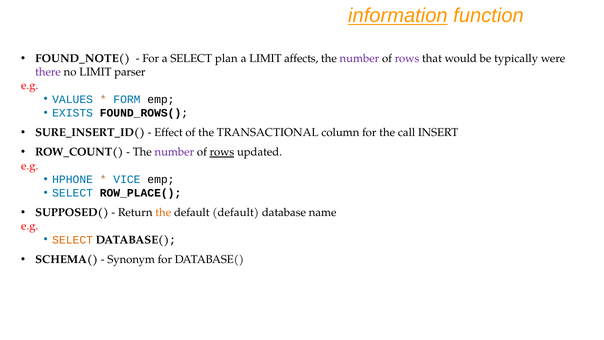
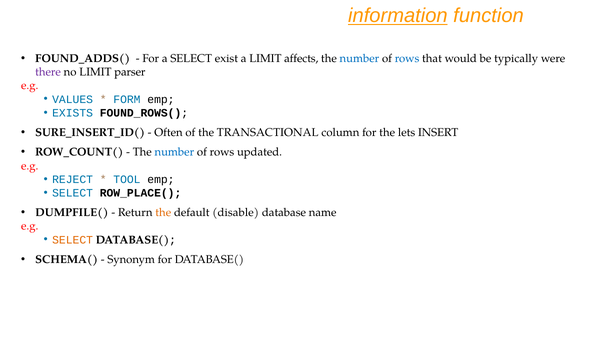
FOUND_NOTE(: FOUND_NOTE( -> FOUND_ADDS( (83, 58)
plan: plan -> exist (226, 58)
number colour: purple -> blue (359, 58)
rows colour: purple -> blue (407, 58)
Effect: Effect -> Often (168, 132)
call: call -> lets (407, 132)
number colour: purple -> blue (174, 152)
rows underline: present -> none (222, 152)
HPHONE: HPHONE -> REJECT (73, 179)
VICE: VICE -> TOOL (127, 179)
SUPPOSED(: SUPPOSED( -> DUMPFILE( (72, 212)
default default: default -> disable (236, 212)
